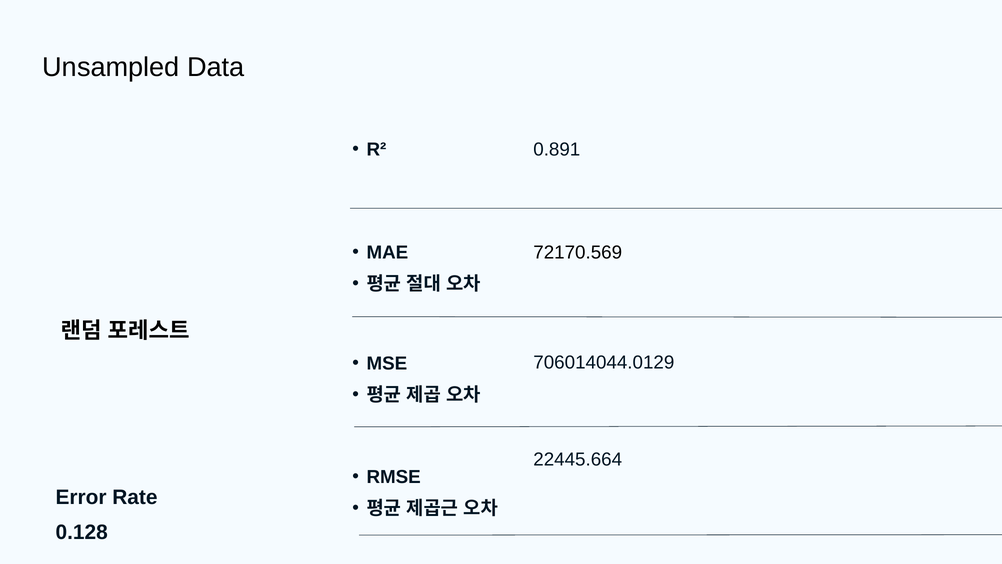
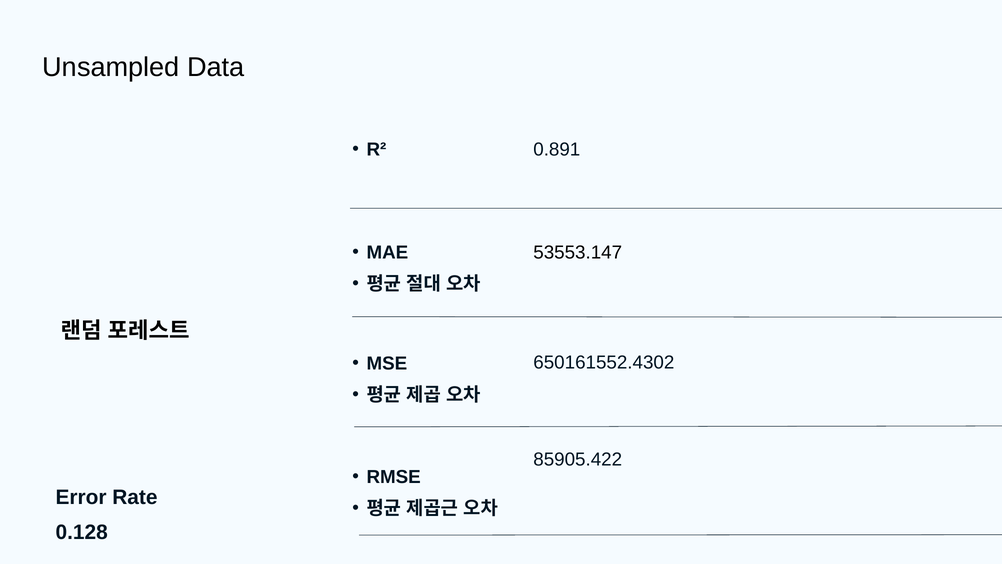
72170.569: 72170.569 -> 53553.147 (578, 252)
706014044.0129: 706014044.0129 -> 650161552.4302 (604, 363)
22445.664: 22445.664 -> 85905.422 (578, 459)
